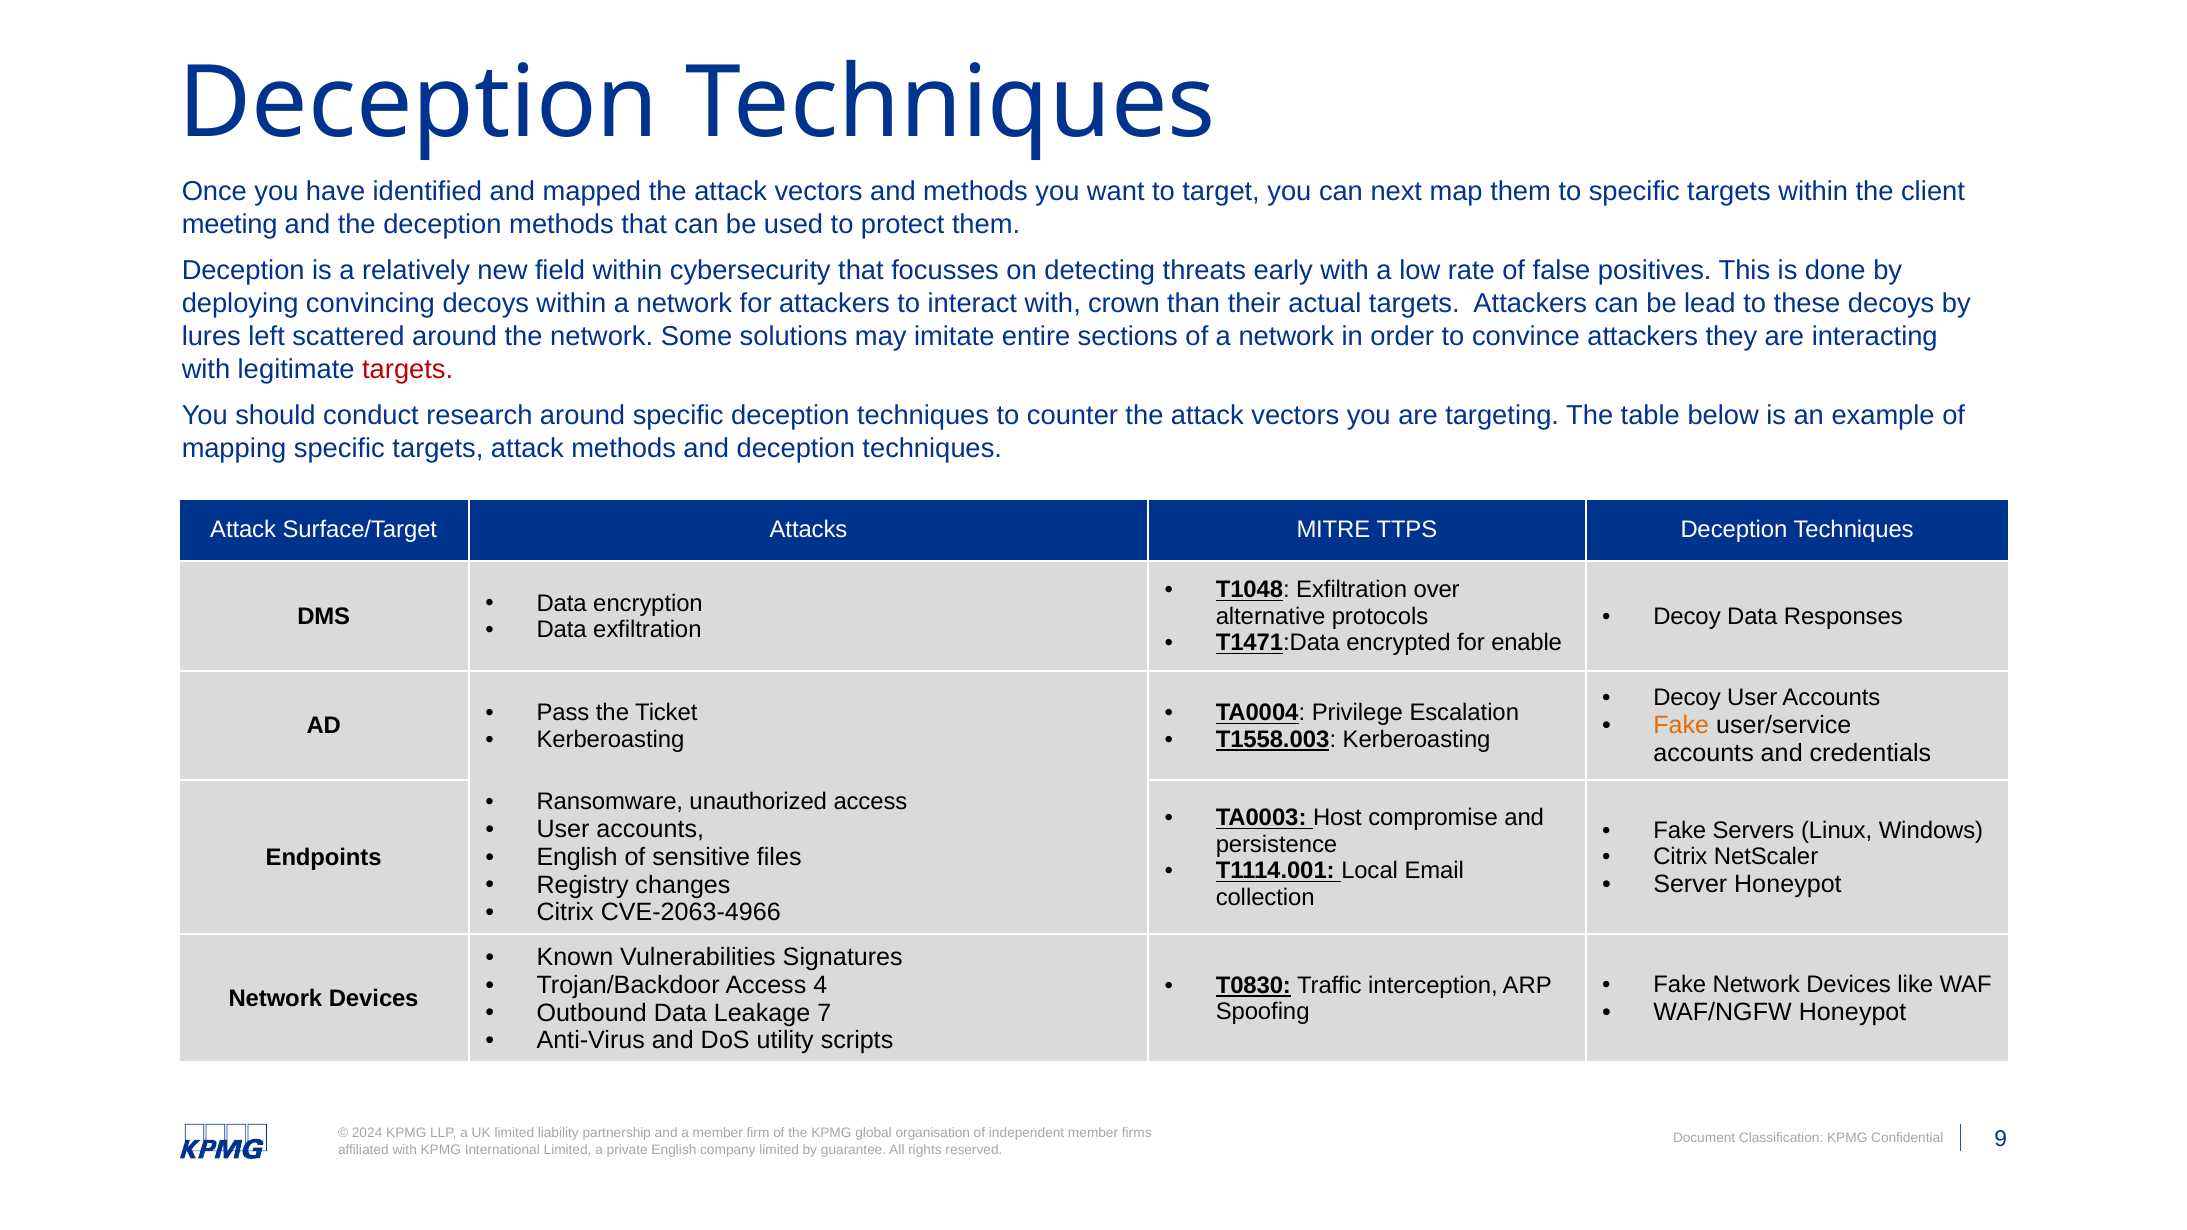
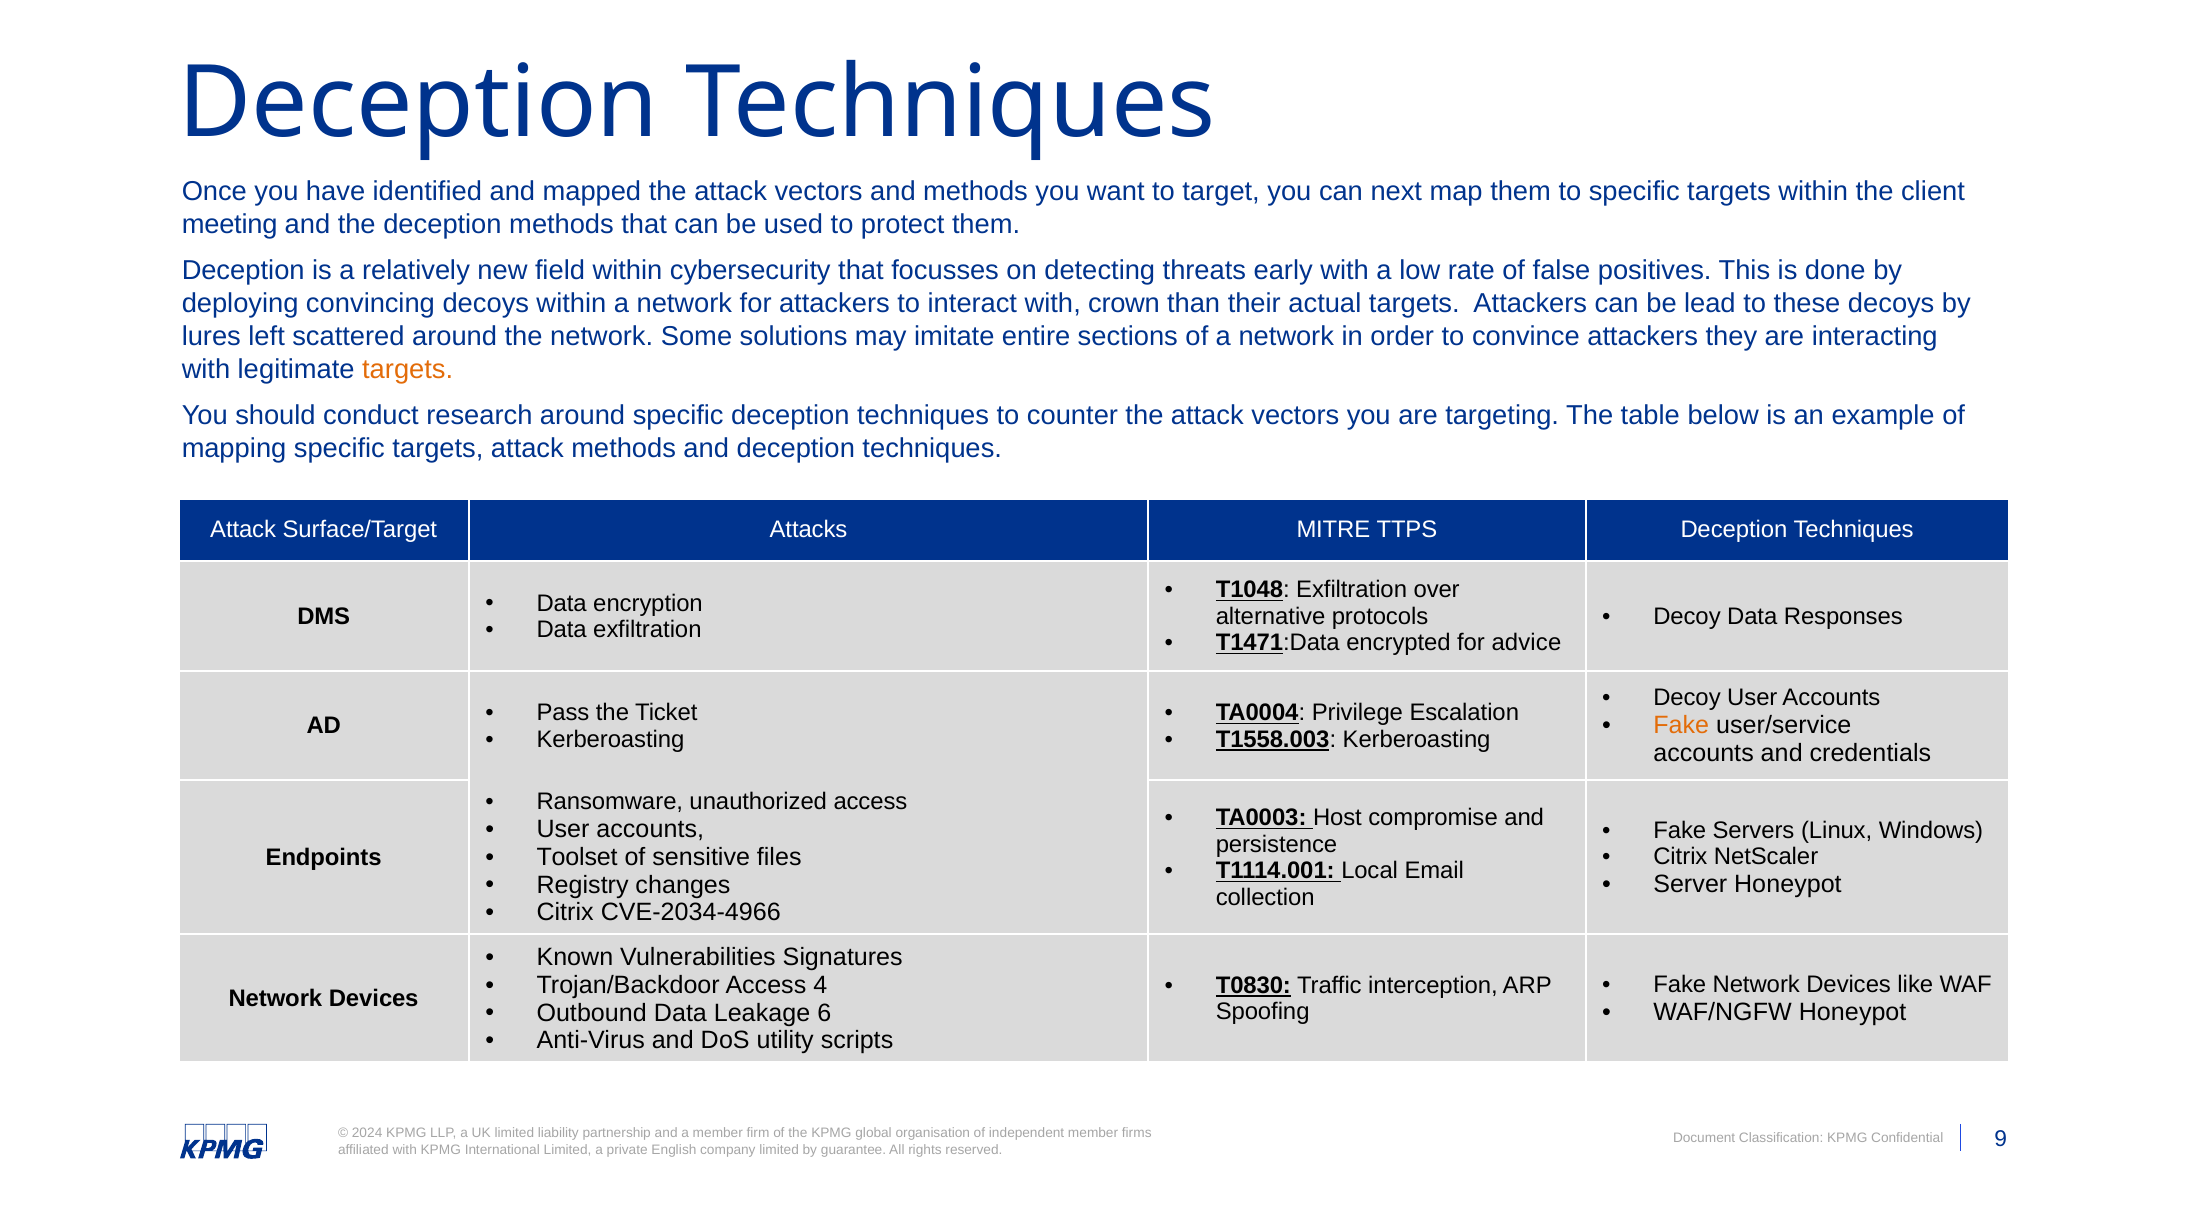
targets colour: red -> orange (408, 369)
enable: enable -> advice (1526, 643)
English: English -> Toolset (577, 857)
CVE-2063-4966: CVE-2063-4966 -> CVE-2034-4966 (691, 913)
7: 7 -> 6 (824, 1013)
